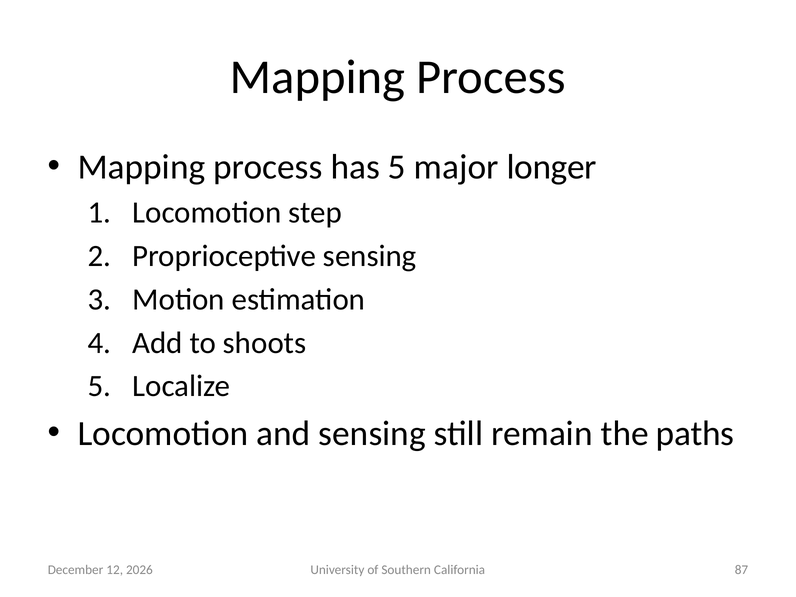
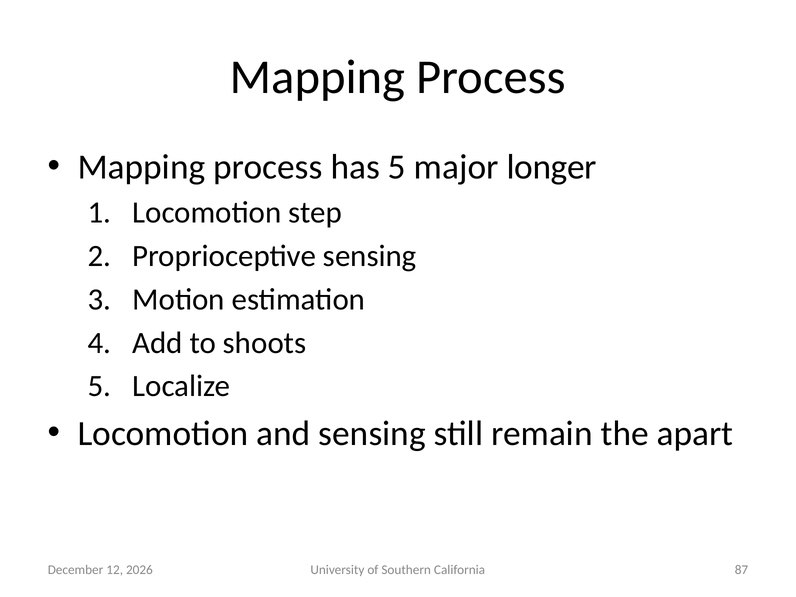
paths: paths -> apart (695, 433)
